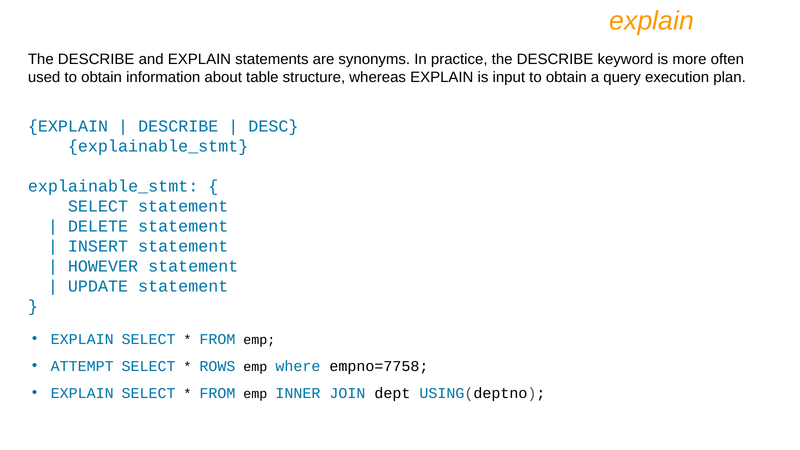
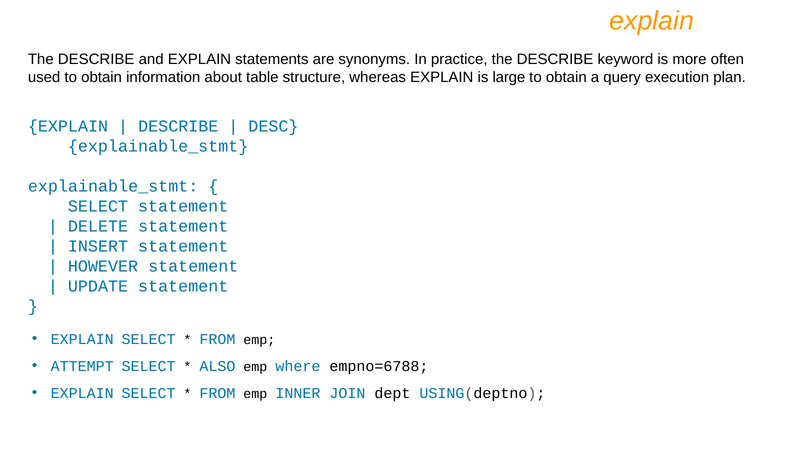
input: input -> large (509, 77)
ROWS: ROWS -> ALSO (217, 366)
empno=7758: empno=7758 -> empno=6788 (379, 366)
